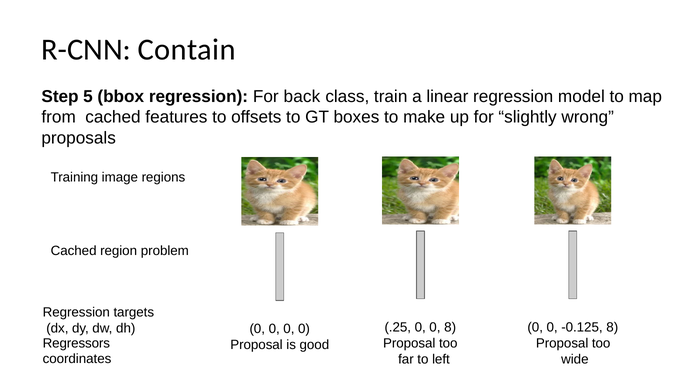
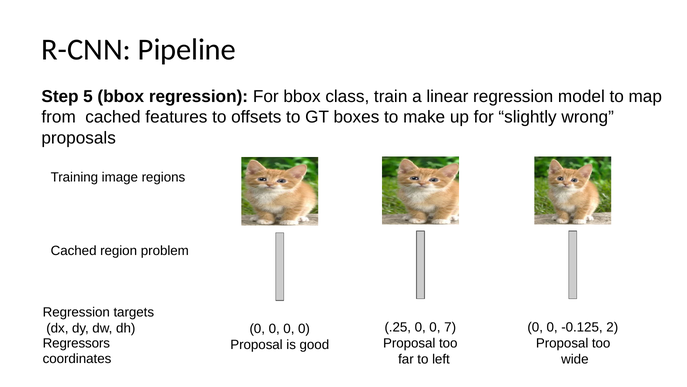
Contain: Contain -> Pipeline (187, 50)
For back: back -> bbox (302, 96)
0 8: 8 -> 7 (450, 327)
-0.125 8: 8 -> 2 (612, 327)
